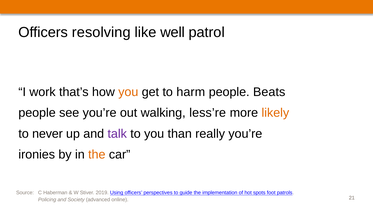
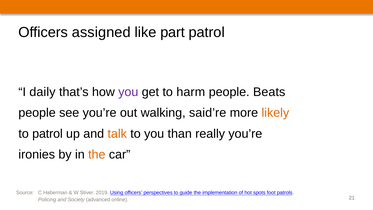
resolving: resolving -> assigned (101, 32)
well: well -> part (173, 32)
work: work -> daily (42, 92)
you colour: orange -> purple (128, 92)
less’re: less’re -> said’re (208, 113)
to never: never -> patrol (47, 134)
talk colour: purple -> orange (117, 134)
